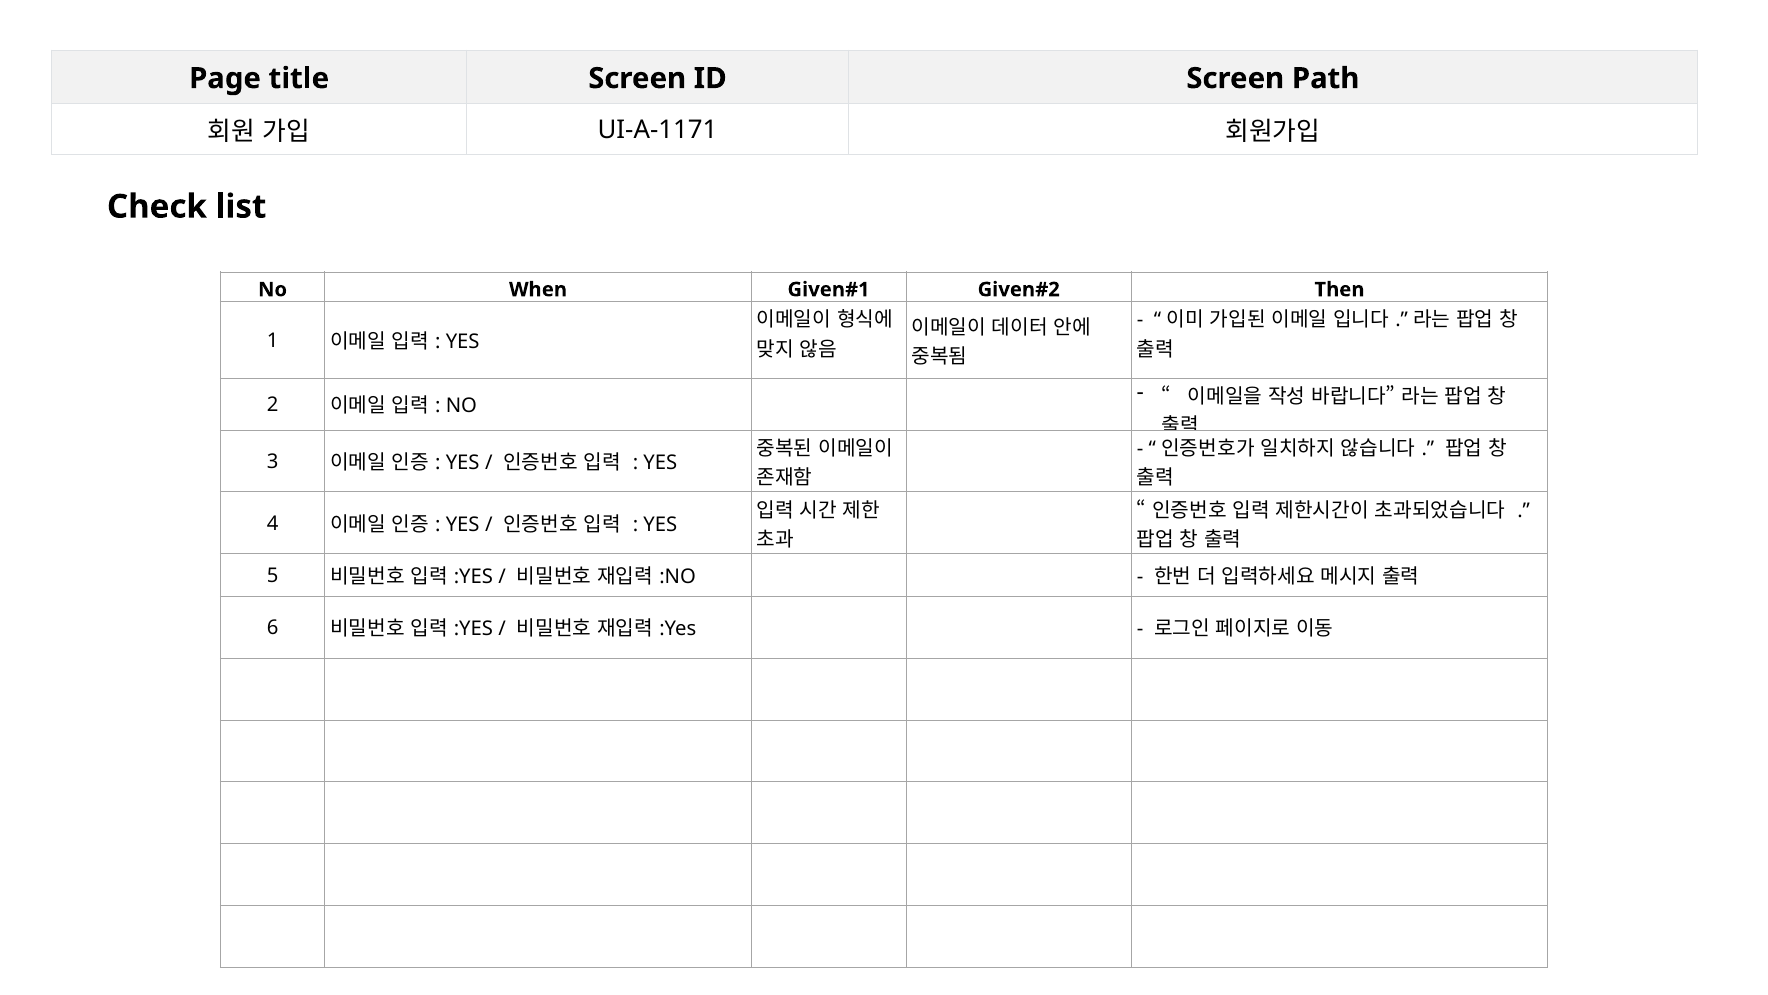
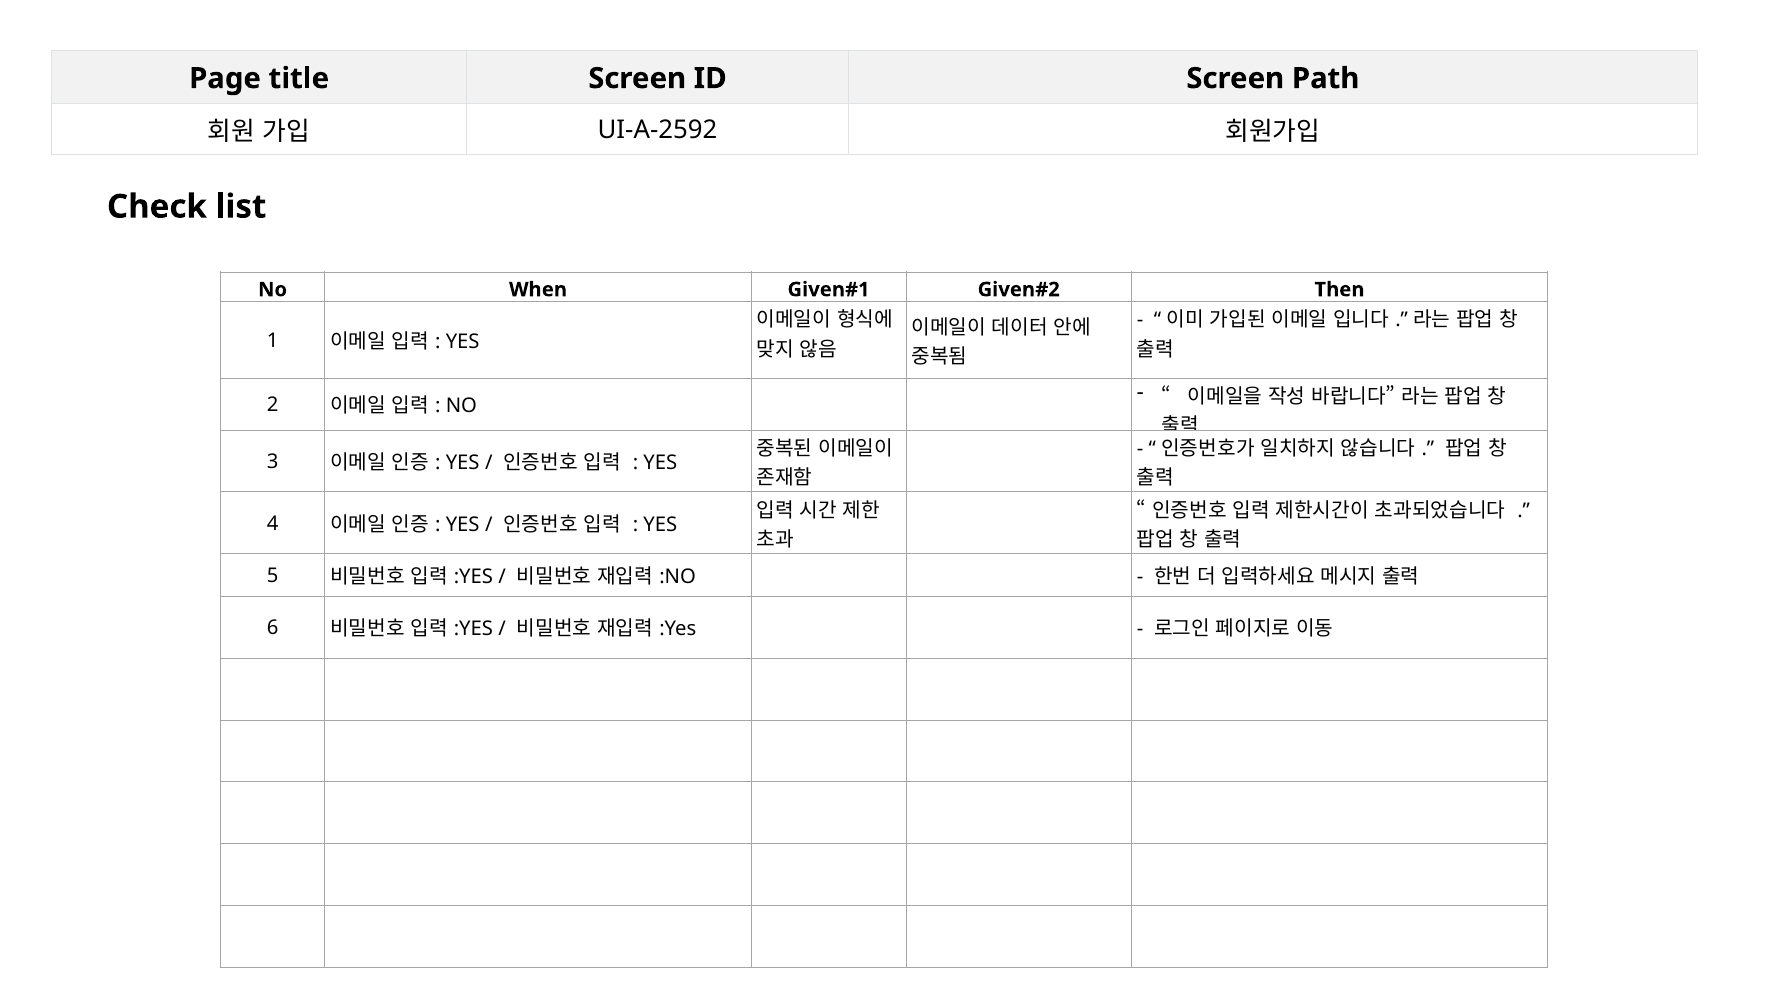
UI-A-1171: UI-A-1171 -> UI-A-2592 (657, 130)
